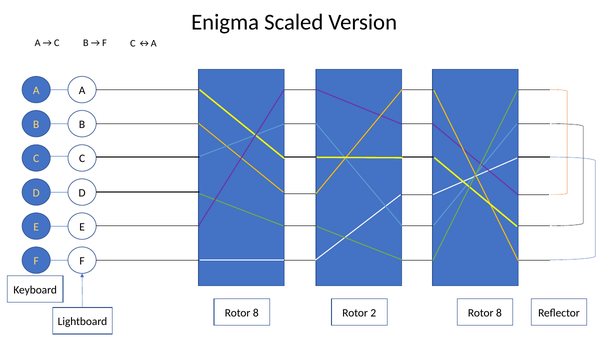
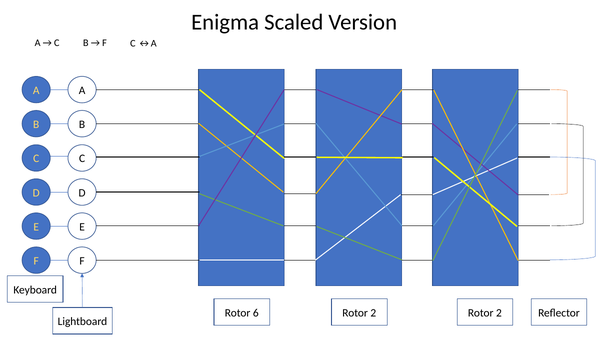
8: 8 -> 6 (256, 313)
2 Rotor 8: 8 -> 2 (499, 313)
